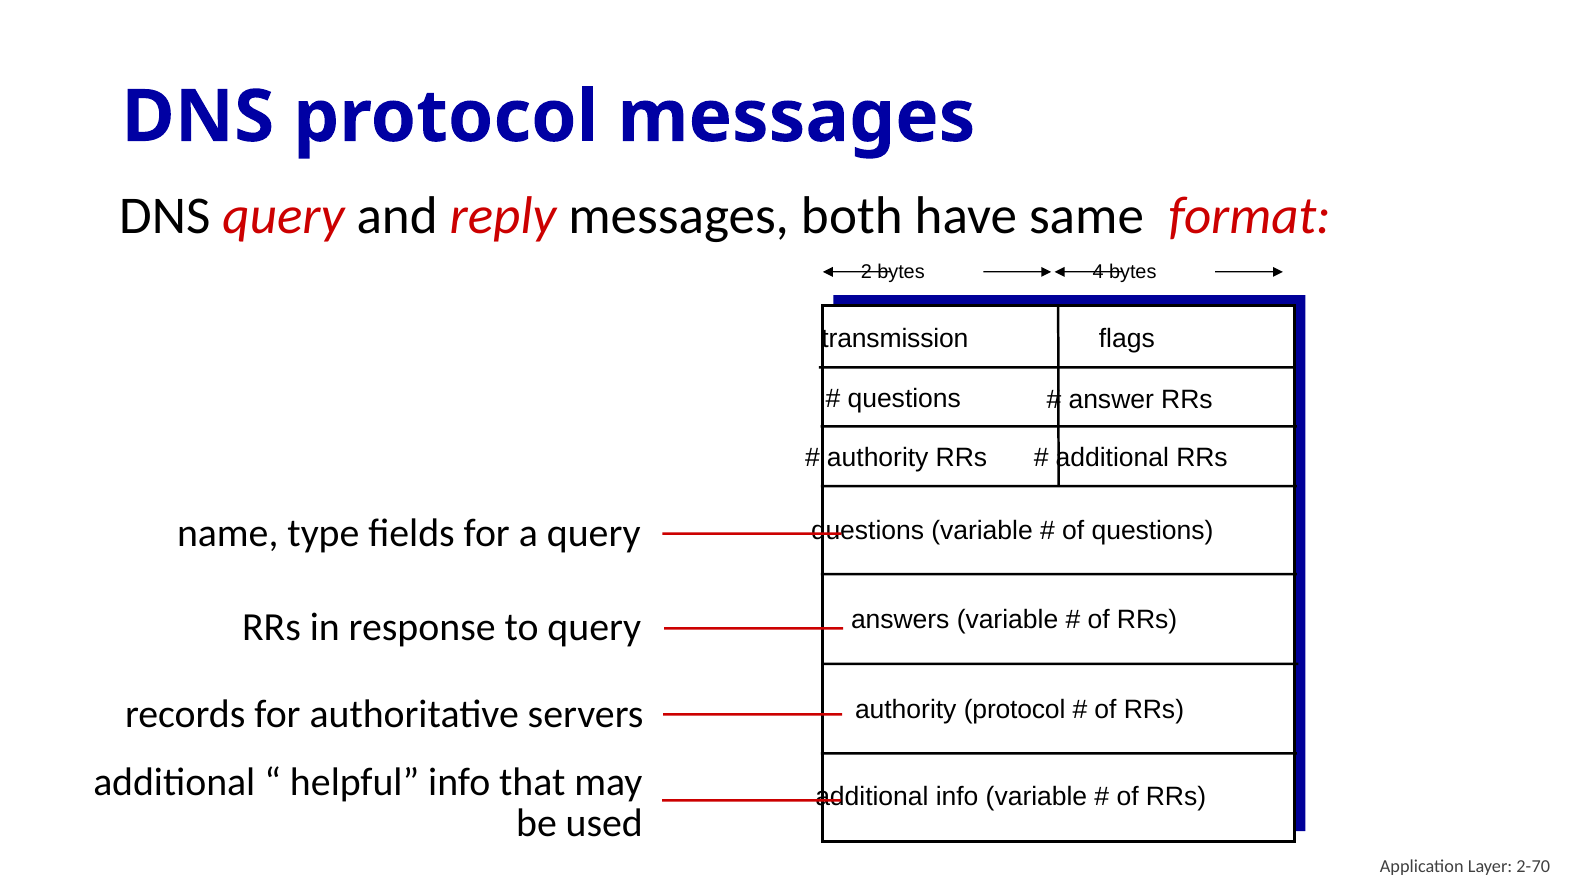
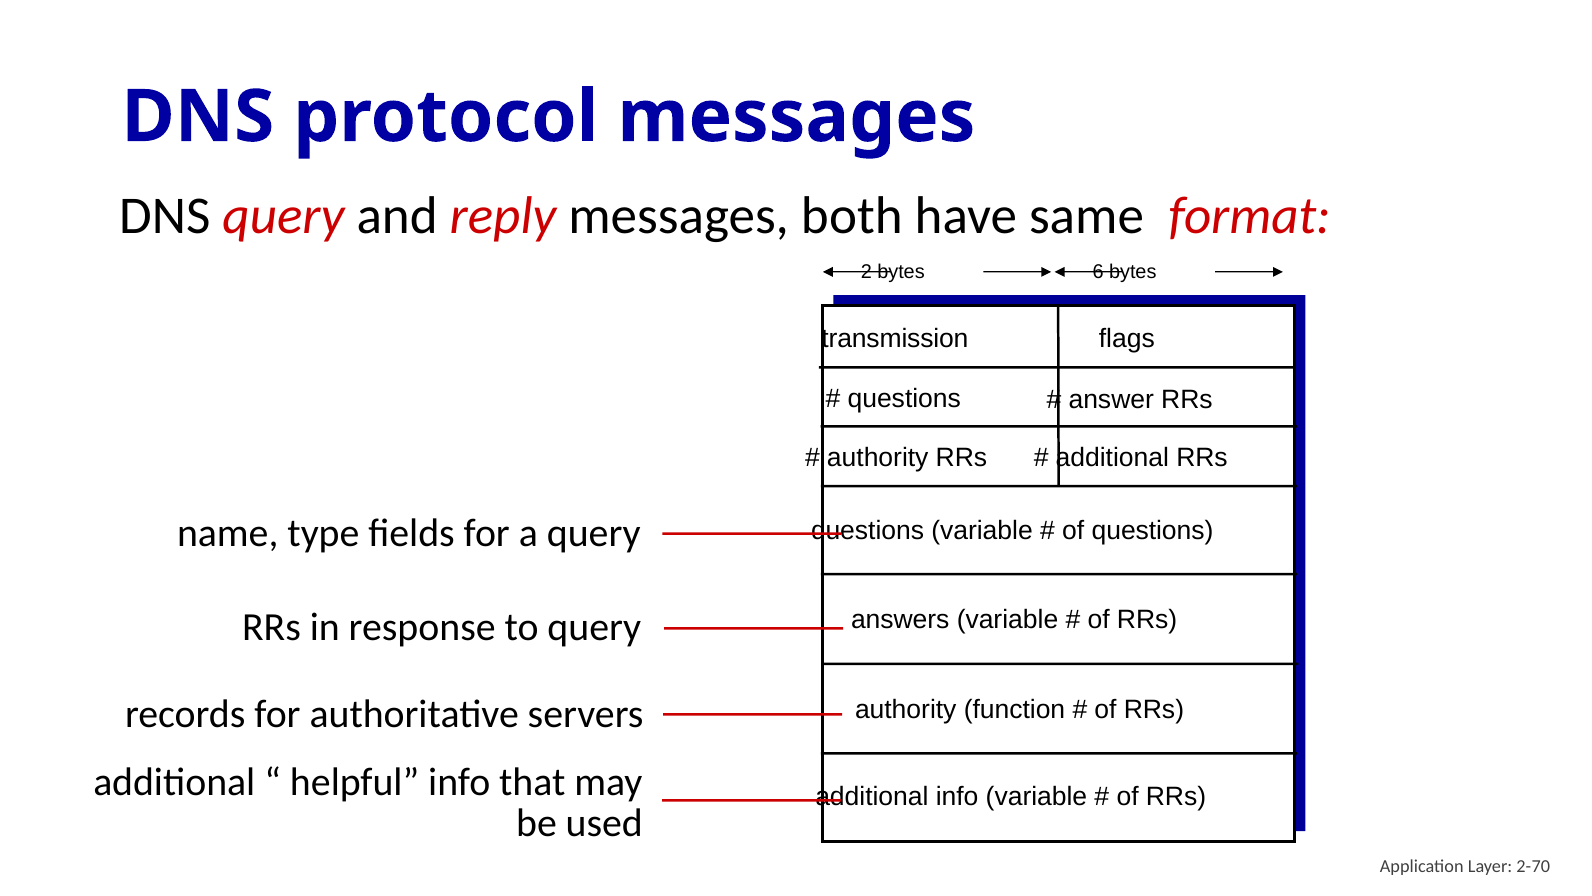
4: 4 -> 6 (1098, 272)
authority protocol: protocol -> function (1015, 709)
